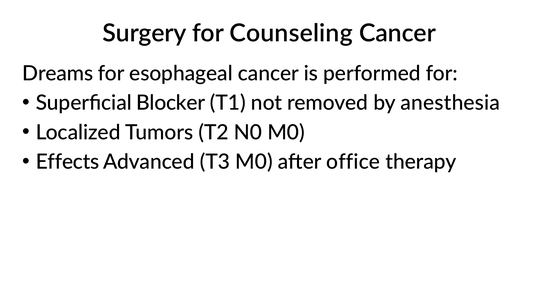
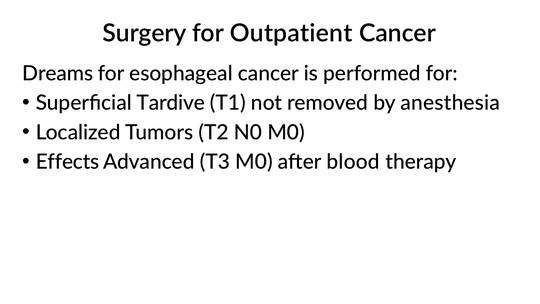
Counseling: Counseling -> Outpatient (291, 33)
Blocker: Blocker -> Tardive (171, 103)
office: office -> blood (353, 162)
